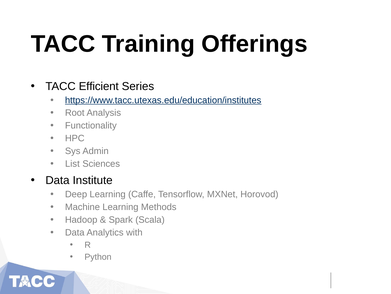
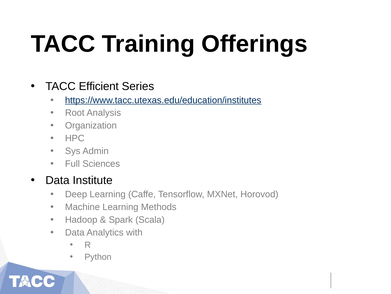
Functionality: Functionality -> Organization (91, 125)
List: List -> Full (72, 163)
